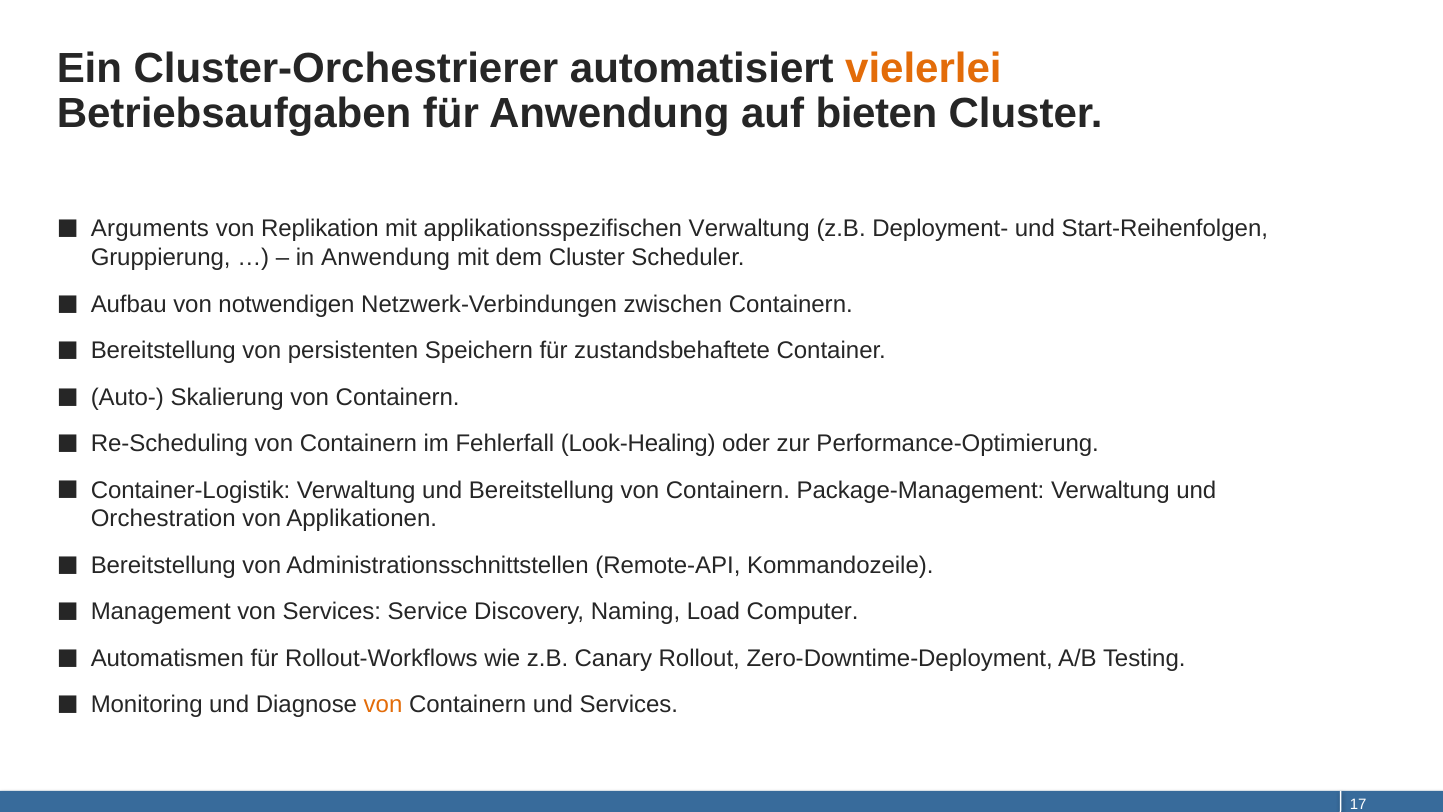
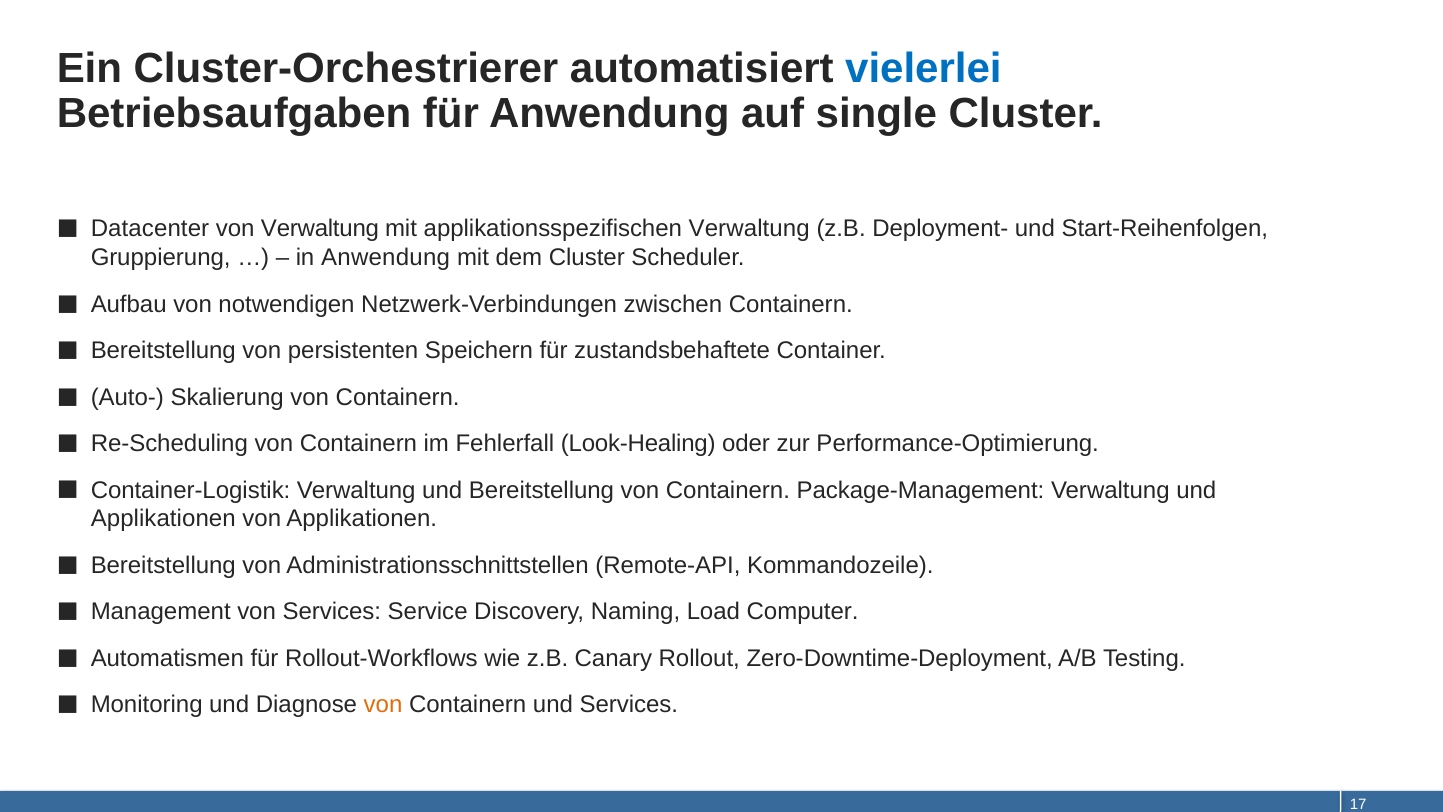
vielerlei colour: orange -> blue (923, 69)
bieten: bieten -> single (876, 114)
Arguments: Arguments -> Datacenter (150, 229)
von Replikation: Replikation -> Verwaltung (320, 229)
Orchestration: Orchestration -> Applikationen (163, 519)
